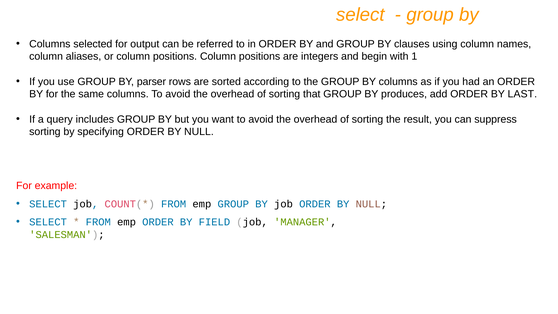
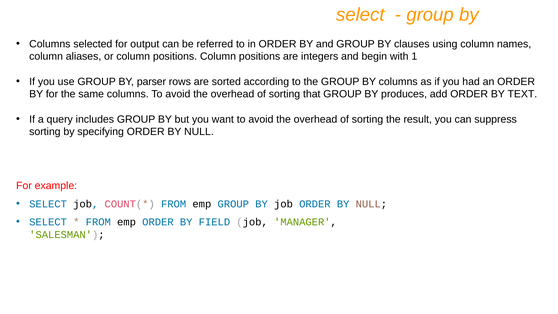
LAST: LAST -> TEXT (522, 94)
